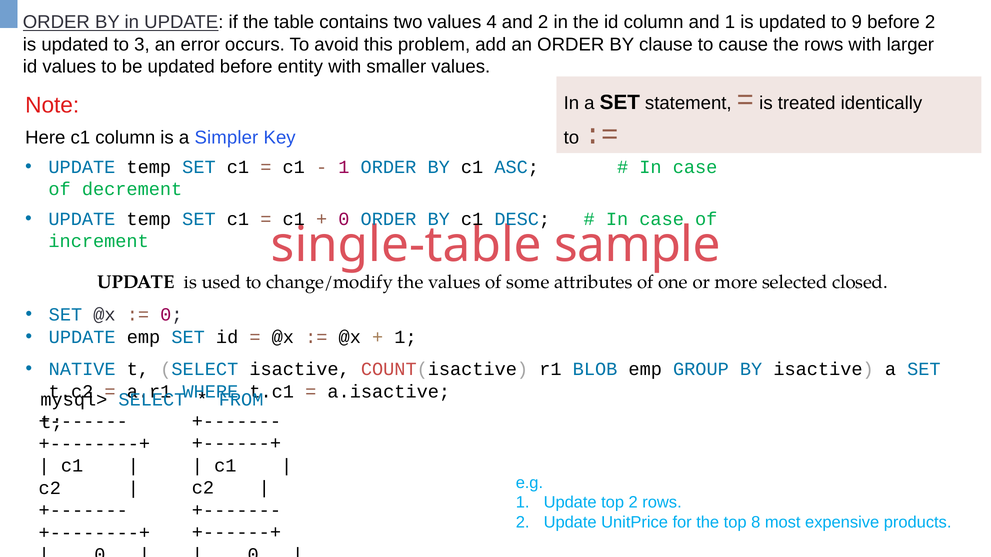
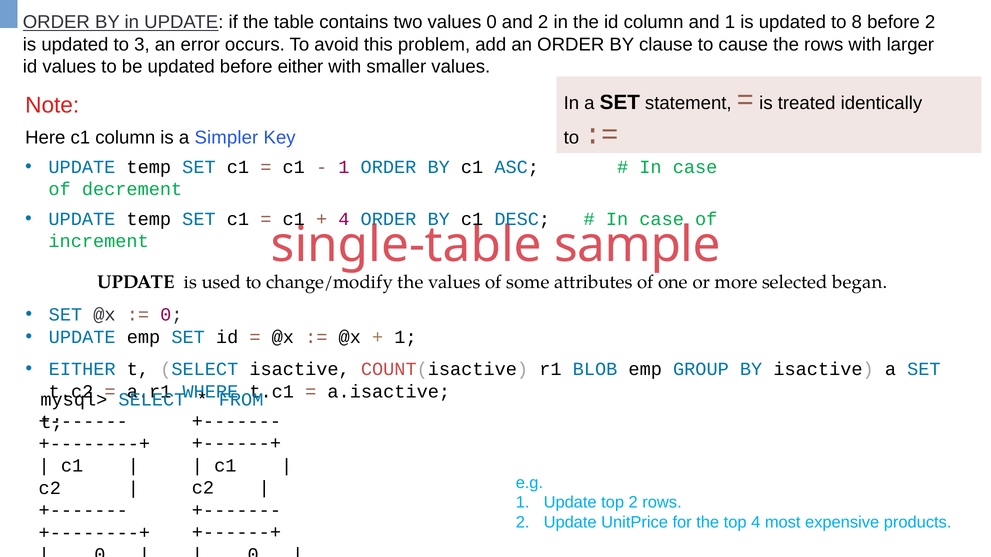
values 4: 4 -> 0 (492, 22)
9: 9 -> 8 (857, 22)
before entity: entity -> either (300, 67)
0: 0 -> 4 (344, 219)
closed: closed -> began (860, 282)
NATIVE: NATIVE -> EITHER (82, 370)
top 8: 8 -> 4 (756, 523)
